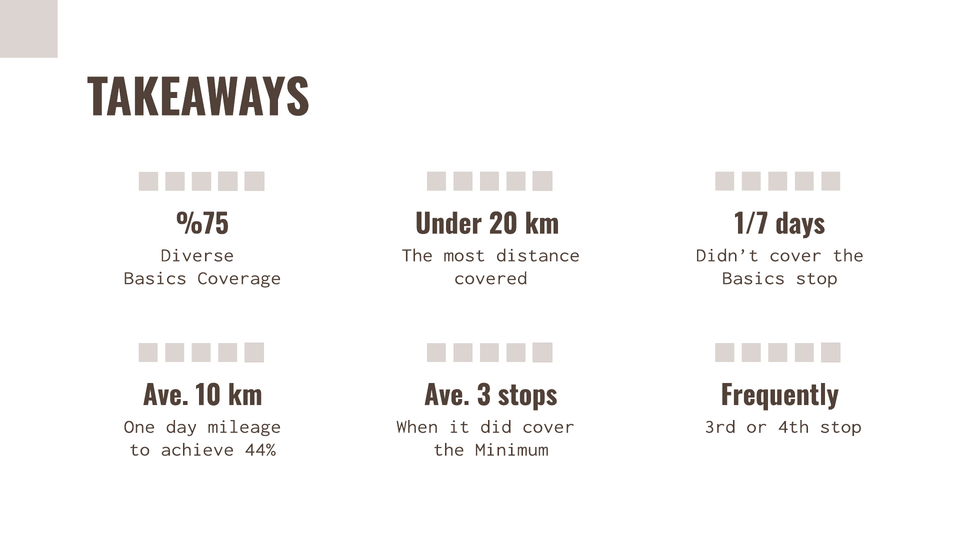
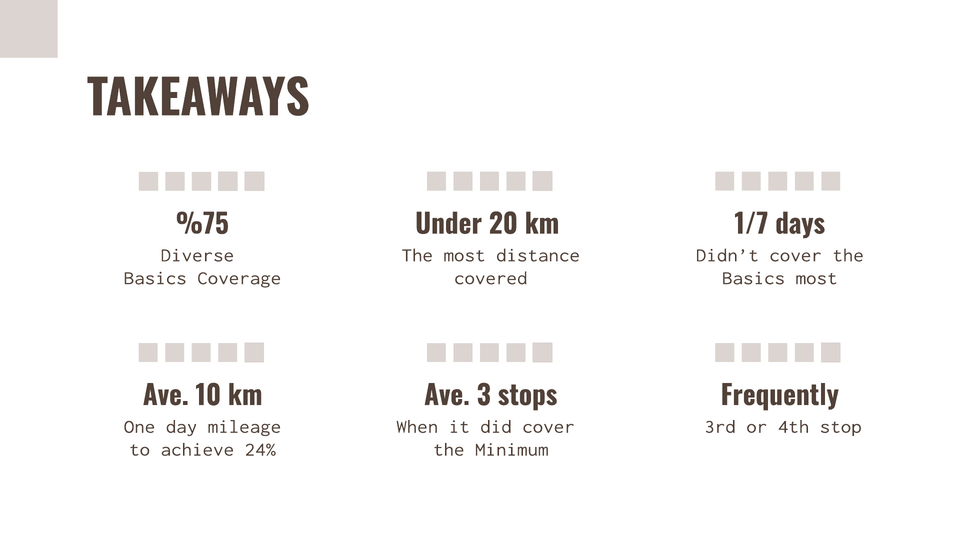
Basics stop: stop -> most (817, 278)
44%: 44% -> 24% (260, 449)
